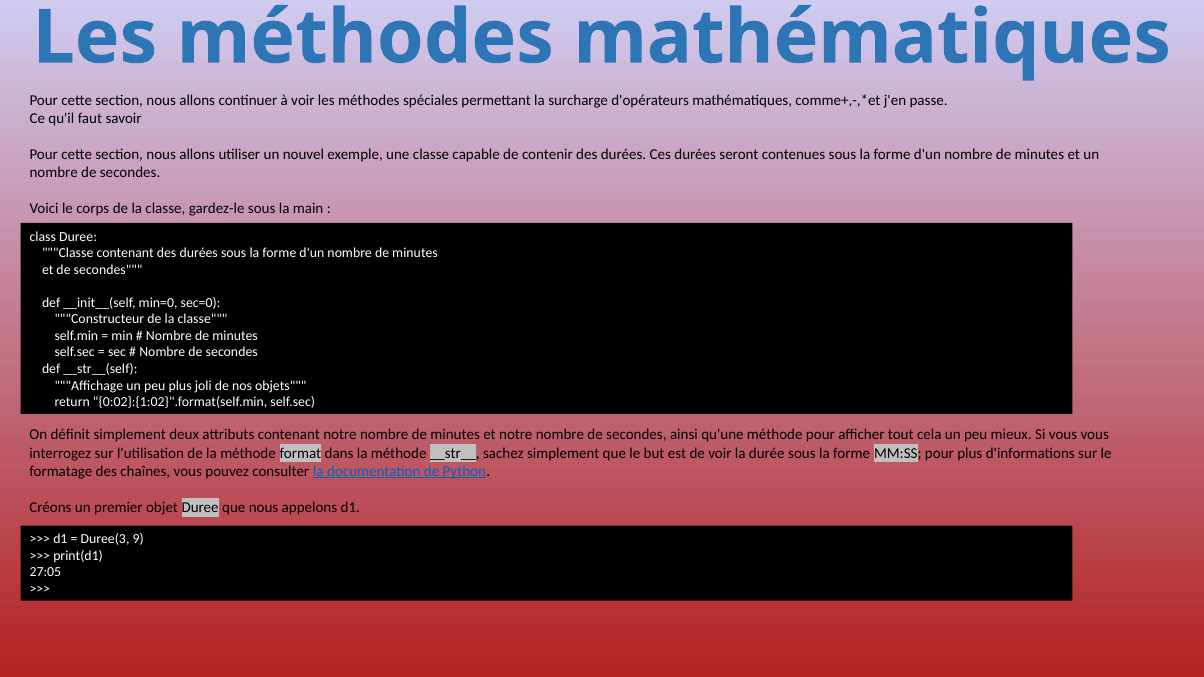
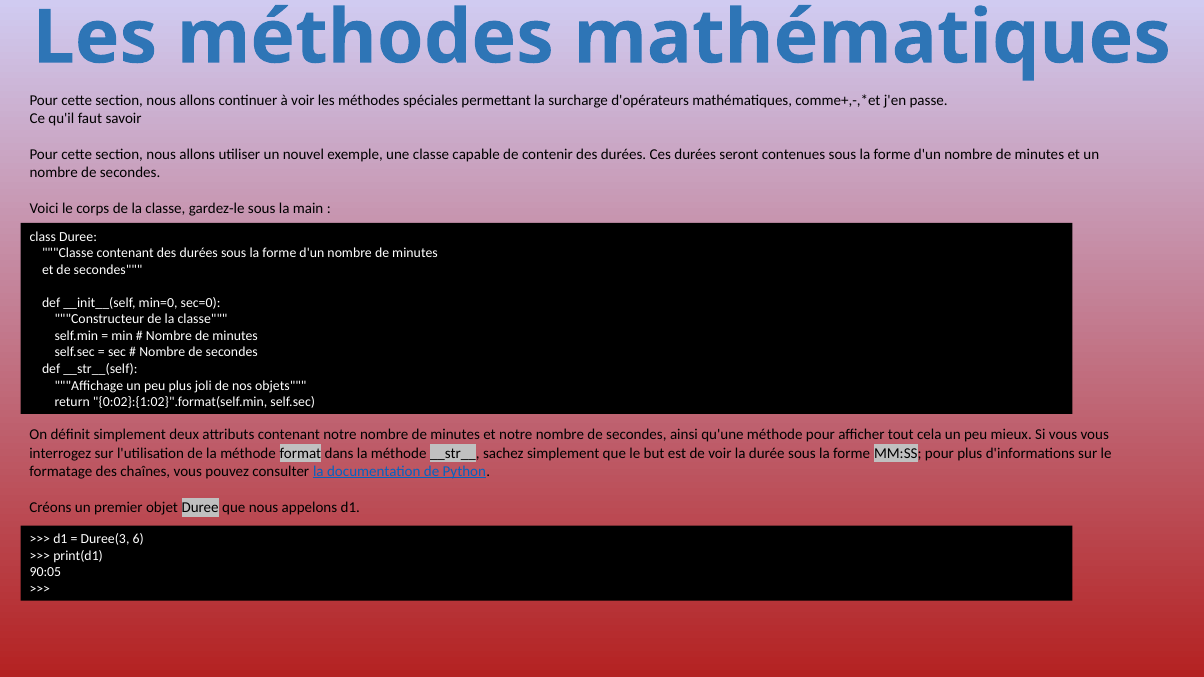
9: 9 -> 6 (138, 539)
27:05: 27:05 -> 90:05 (45, 573)
